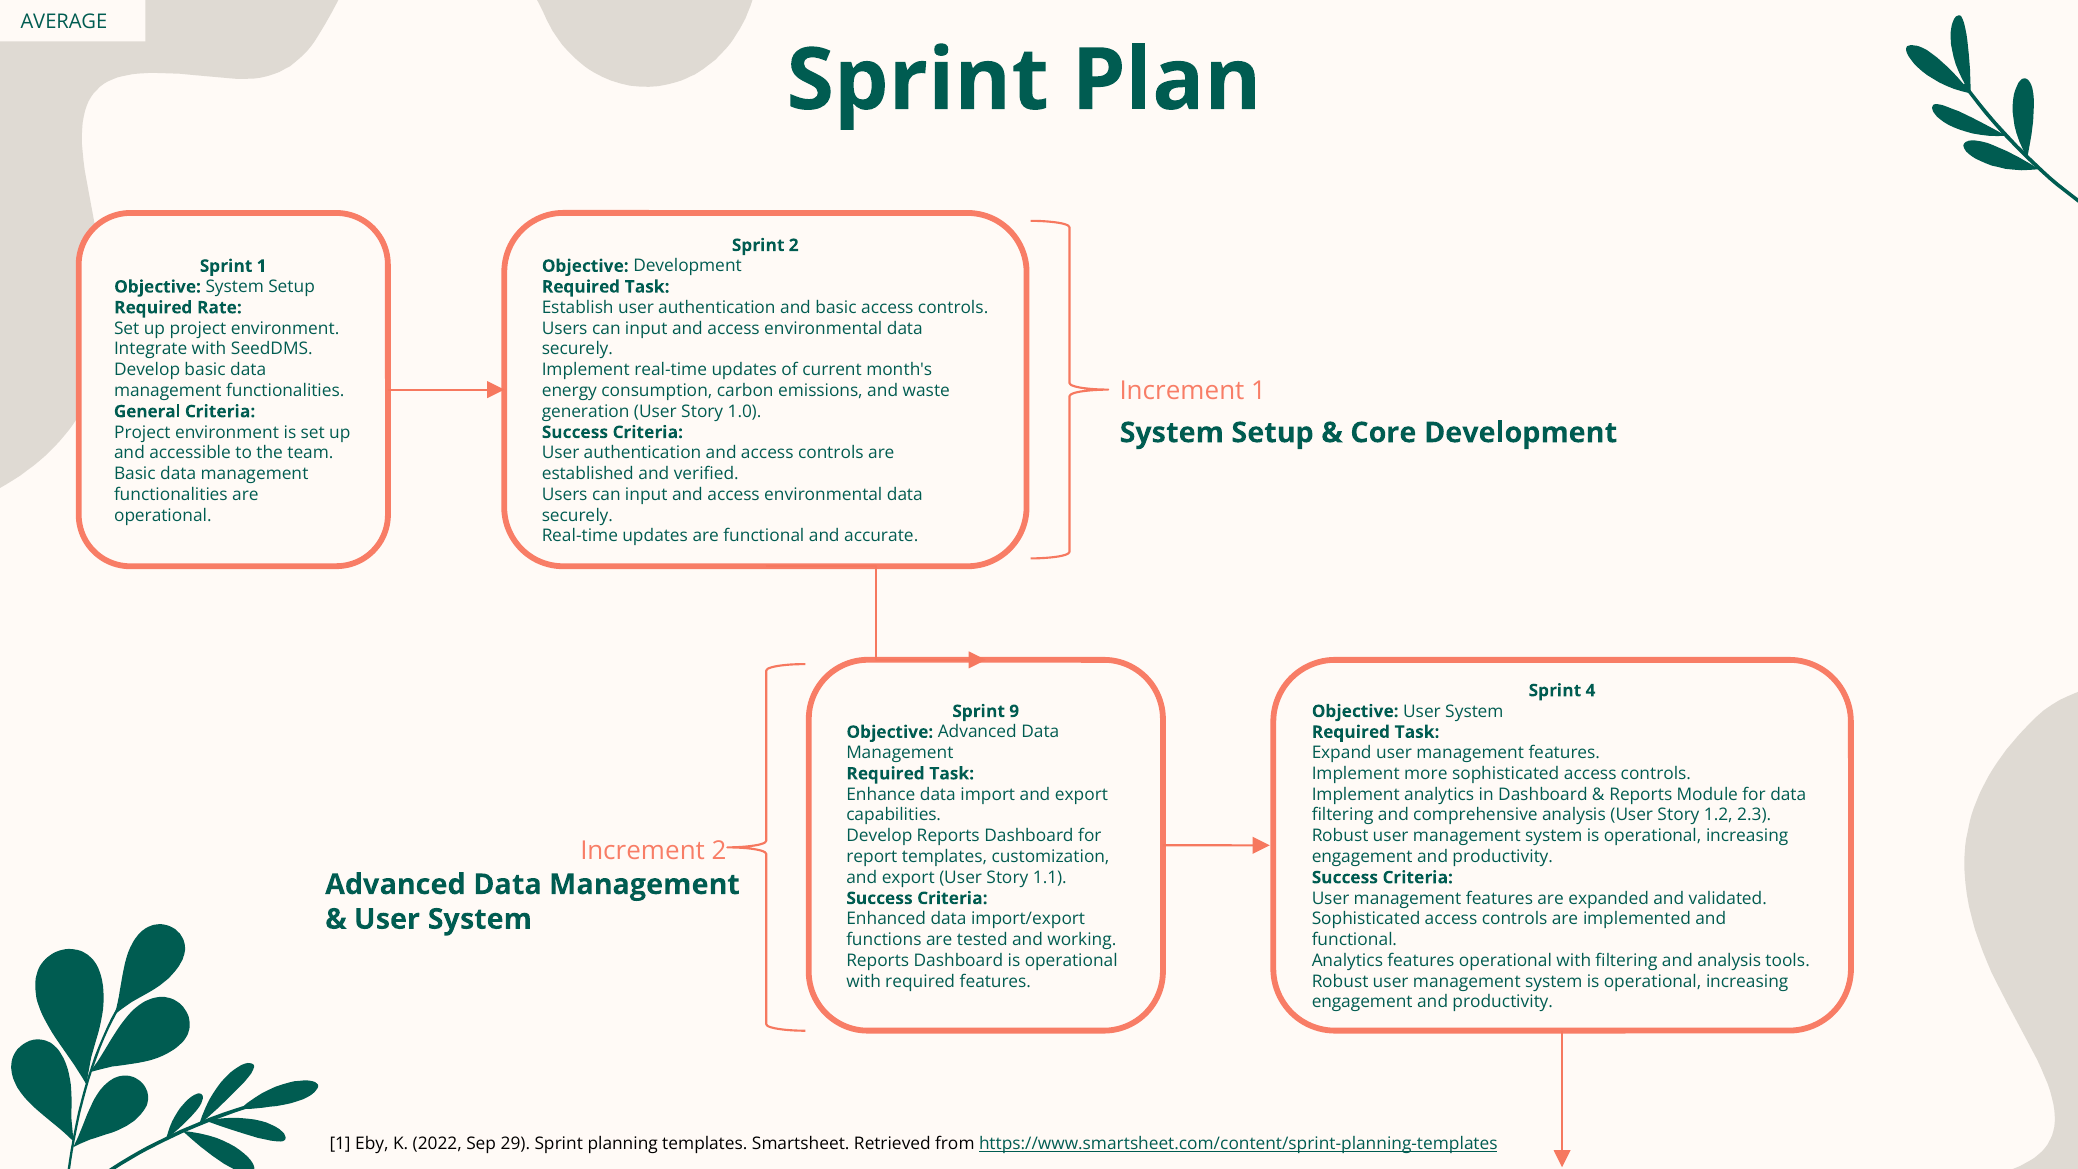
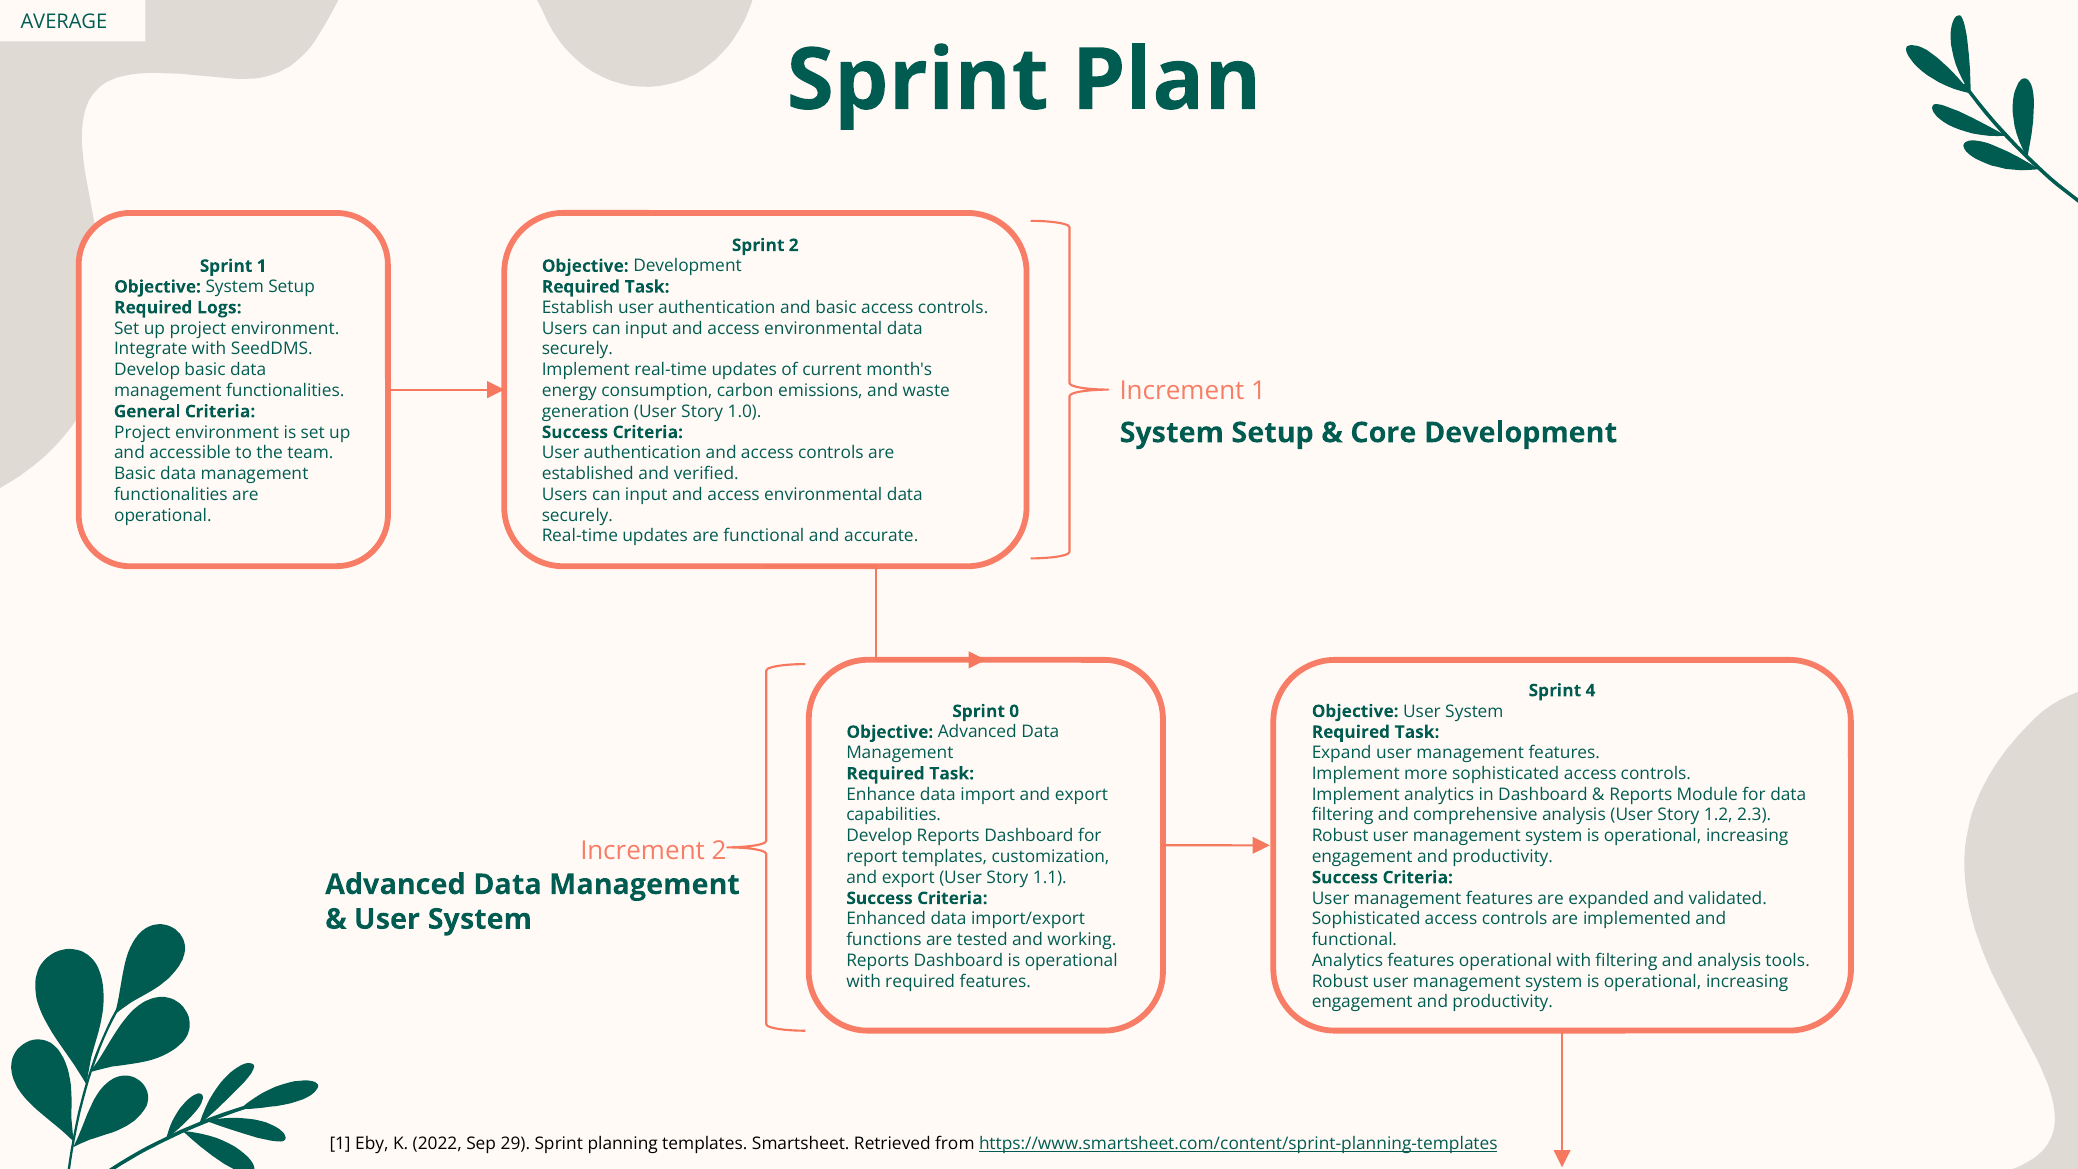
Rate: Rate -> Logs (219, 308)
9: 9 -> 0 (1014, 711)
